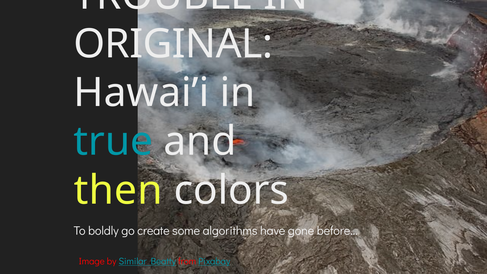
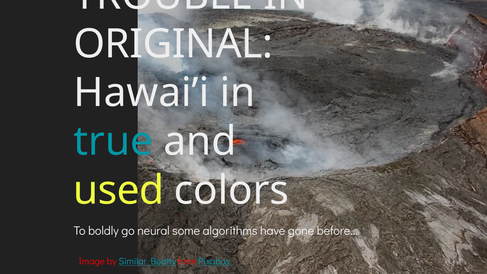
then: then -> used (119, 190)
create: create -> neural (153, 231)
